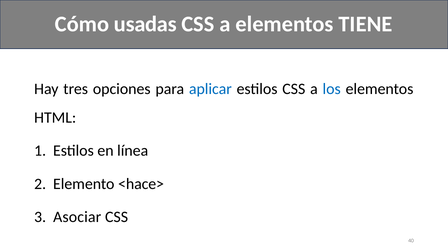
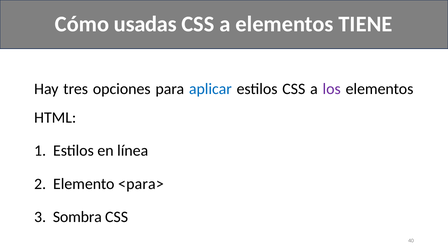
los colour: blue -> purple (332, 89)
<hace>: <hace> -> <para> (141, 184)
Asociar: Asociar -> Sombra (77, 217)
